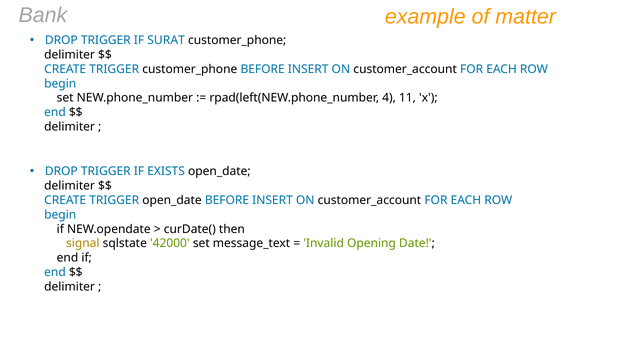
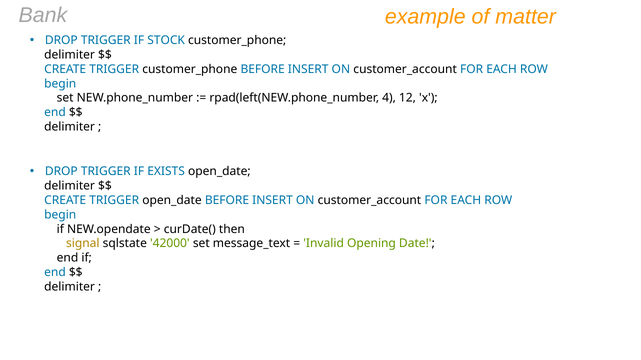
SURAT: SURAT -> STOCK (166, 40)
11: 11 -> 12 (407, 98)
